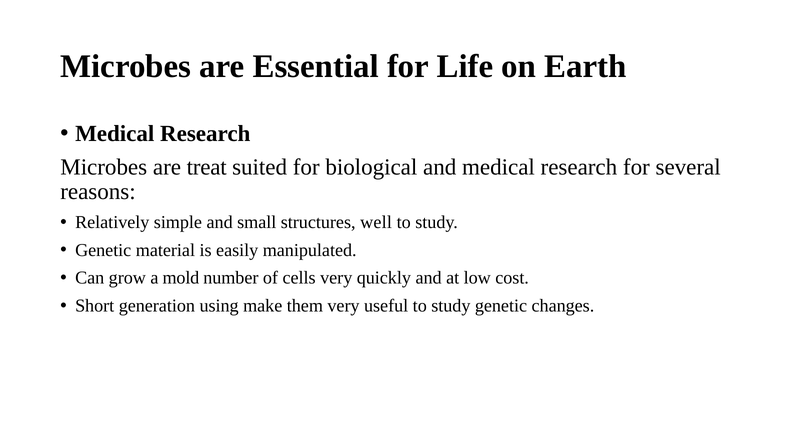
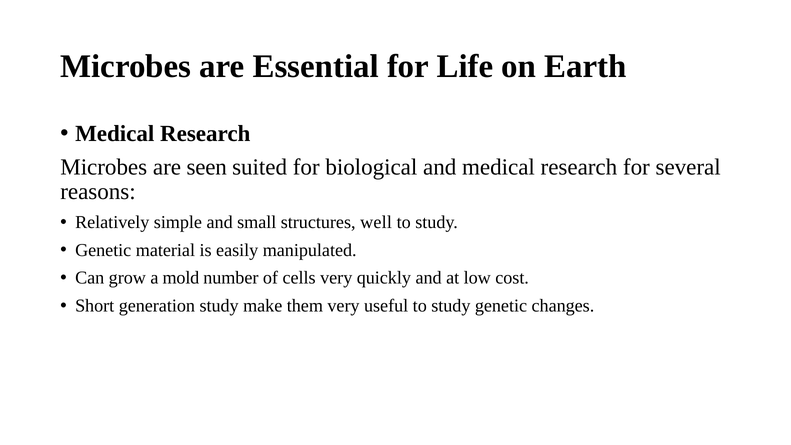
treat: treat -> seen (207, 167)
generation using: using -> study (219, 306)
